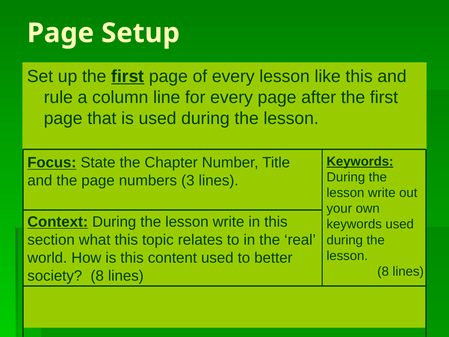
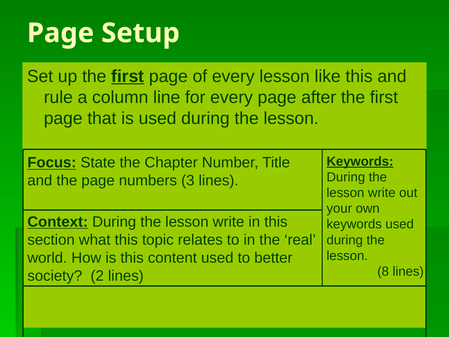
society 8: 8 -> 2 (97, 276)
